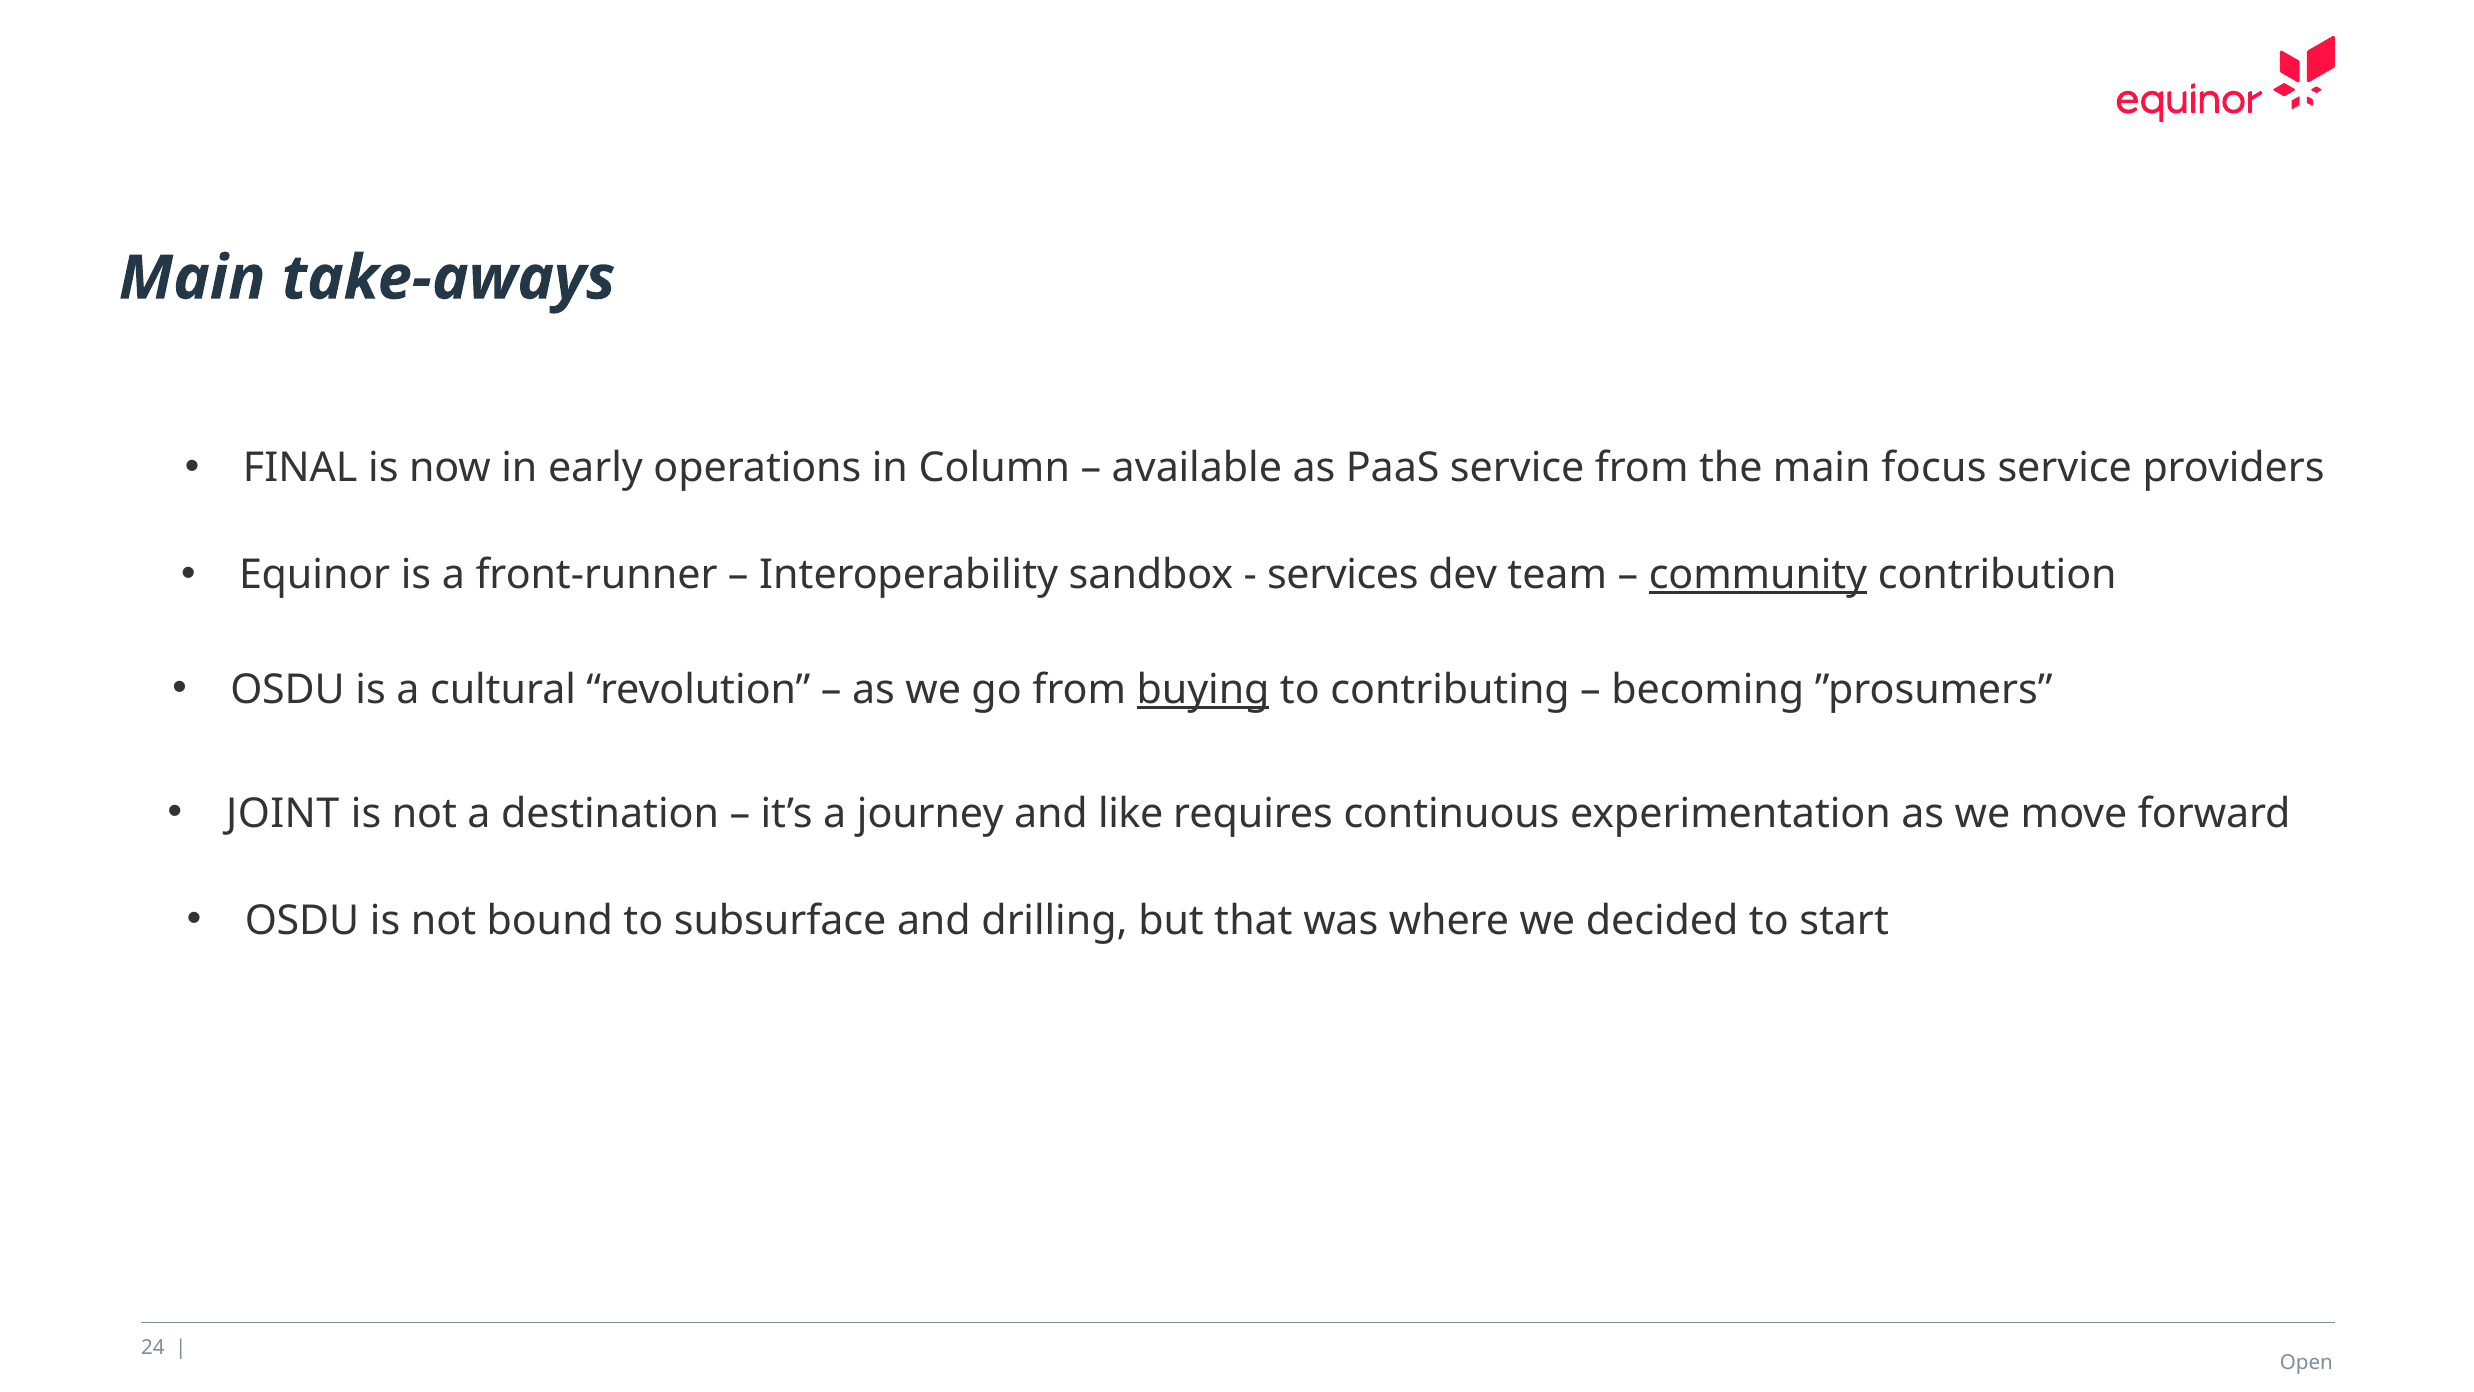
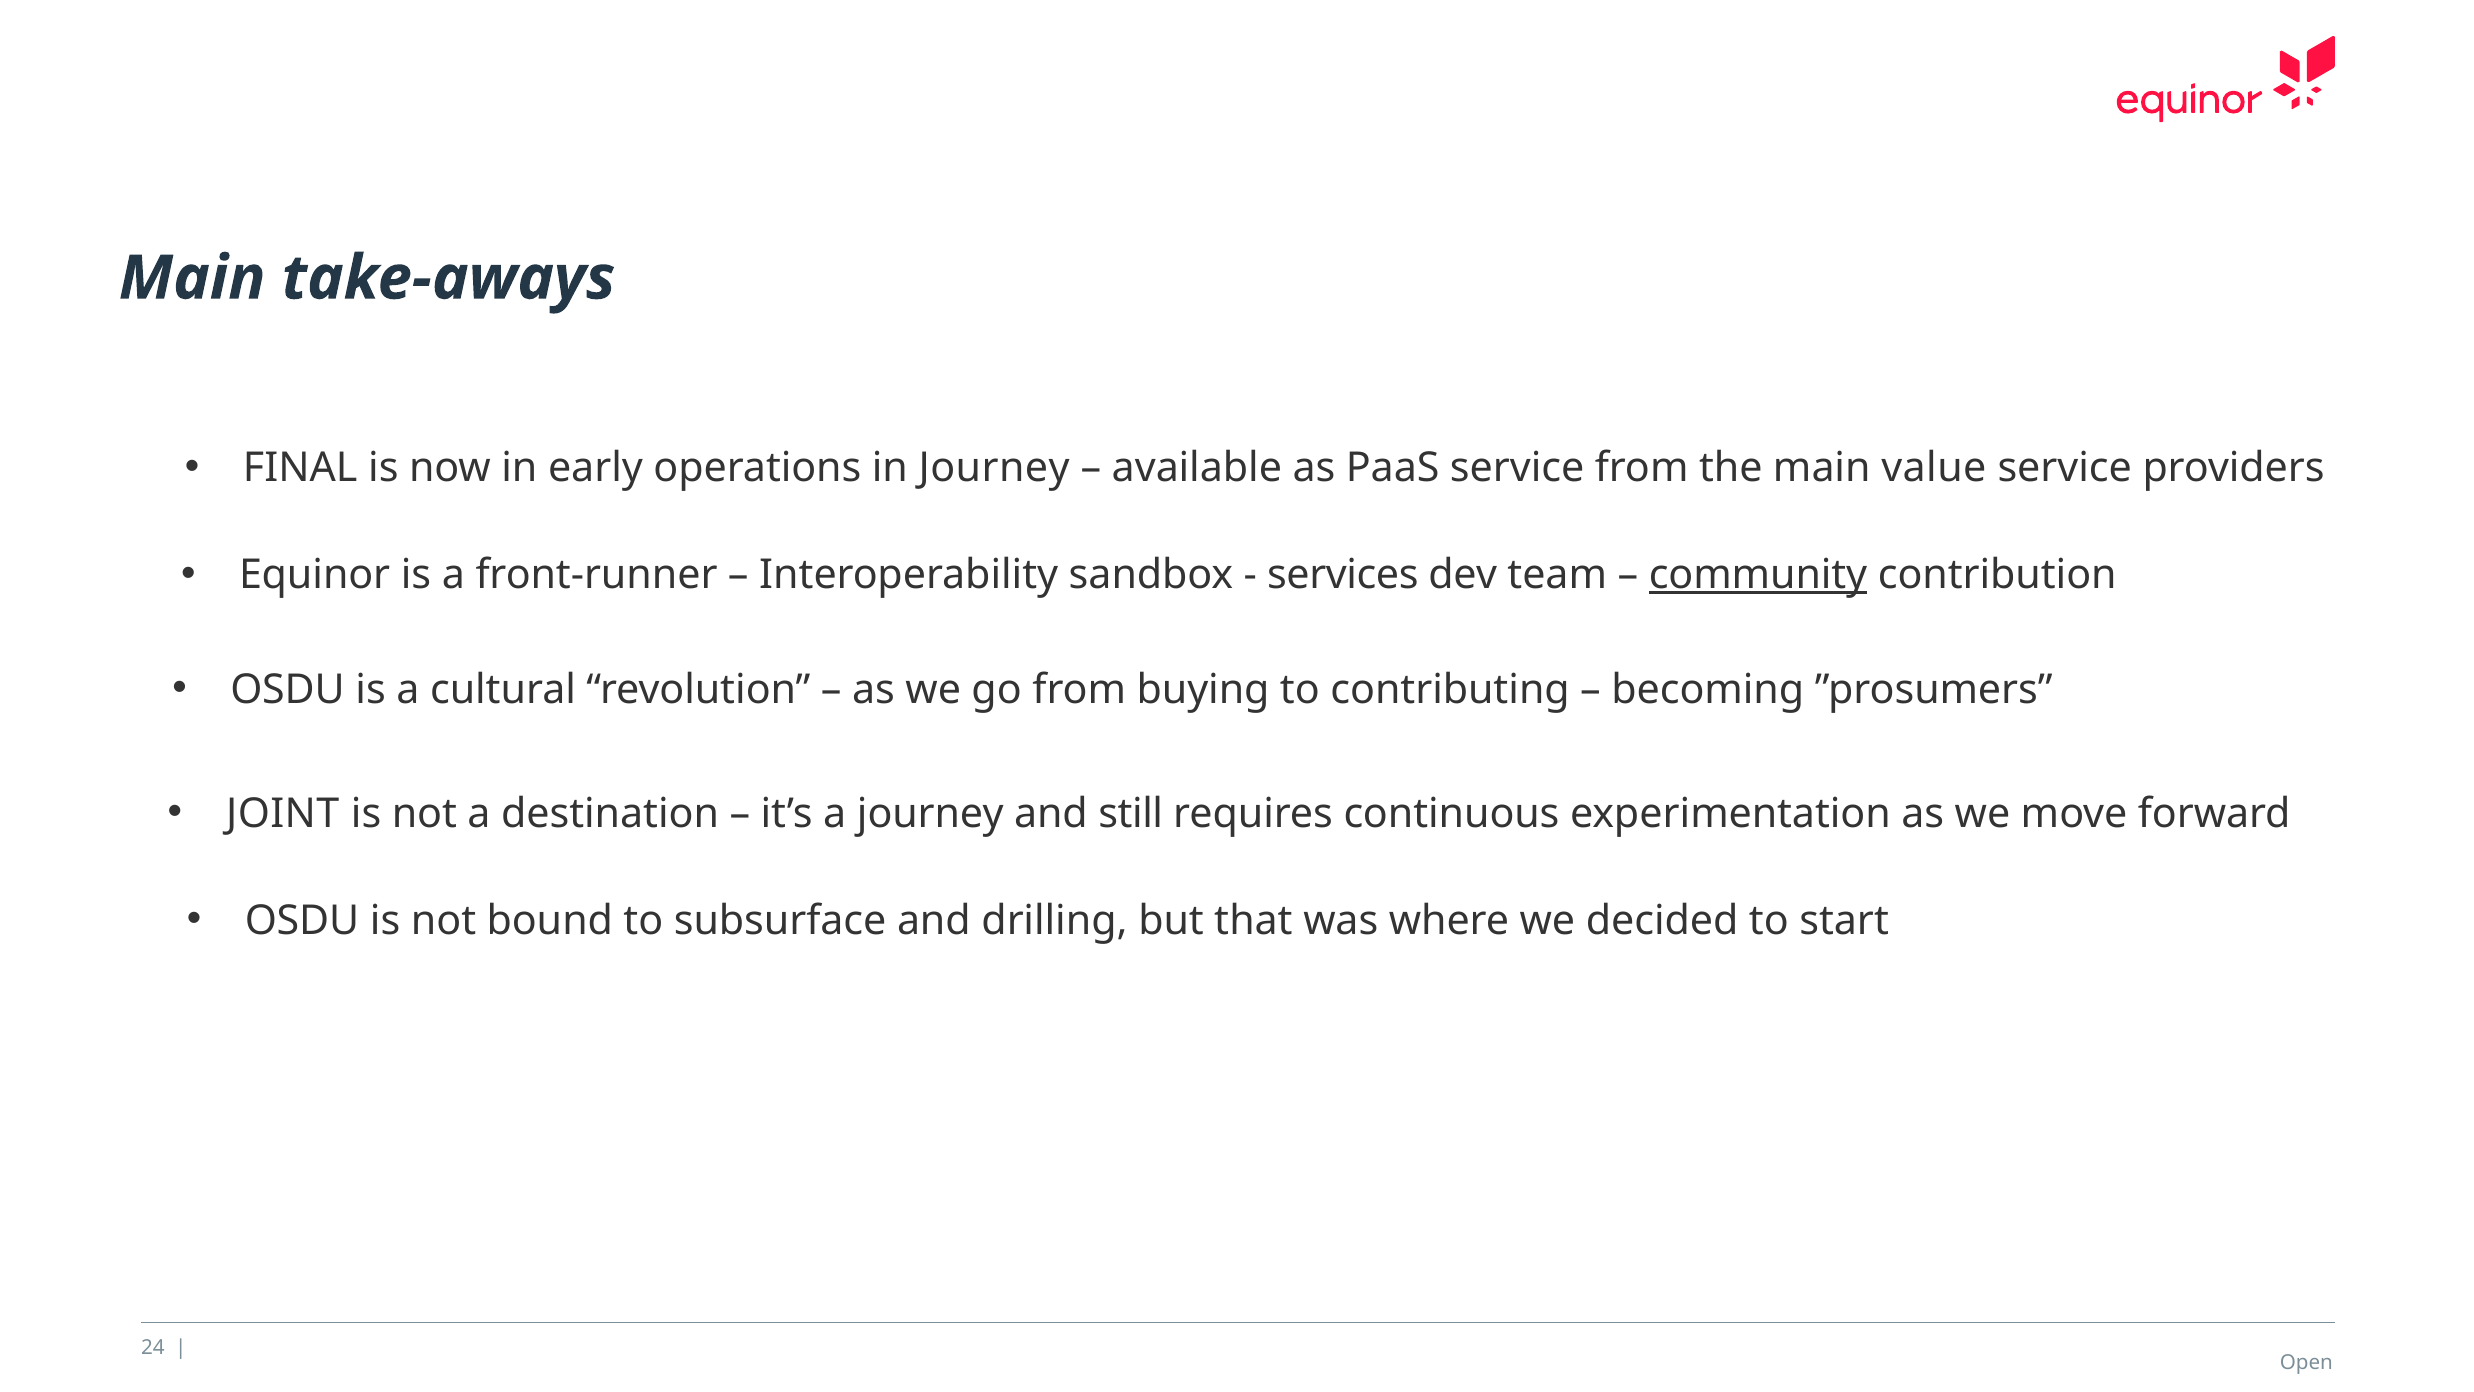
in Column: Column -> Journey (994, 468)
focus: focus -> value (1934, 468)
buying underline: present -> none (1203, 690)
like: like -> still (1131, 813)
